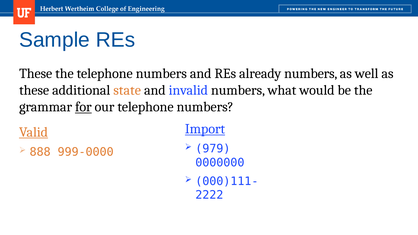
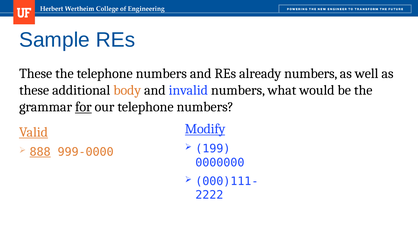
state: state -> body (127, 90)
Import: Import -> Modify (205, 129)
979: 979 -> 199 (213, 149)
888 underline: none -> present (40, 152)
